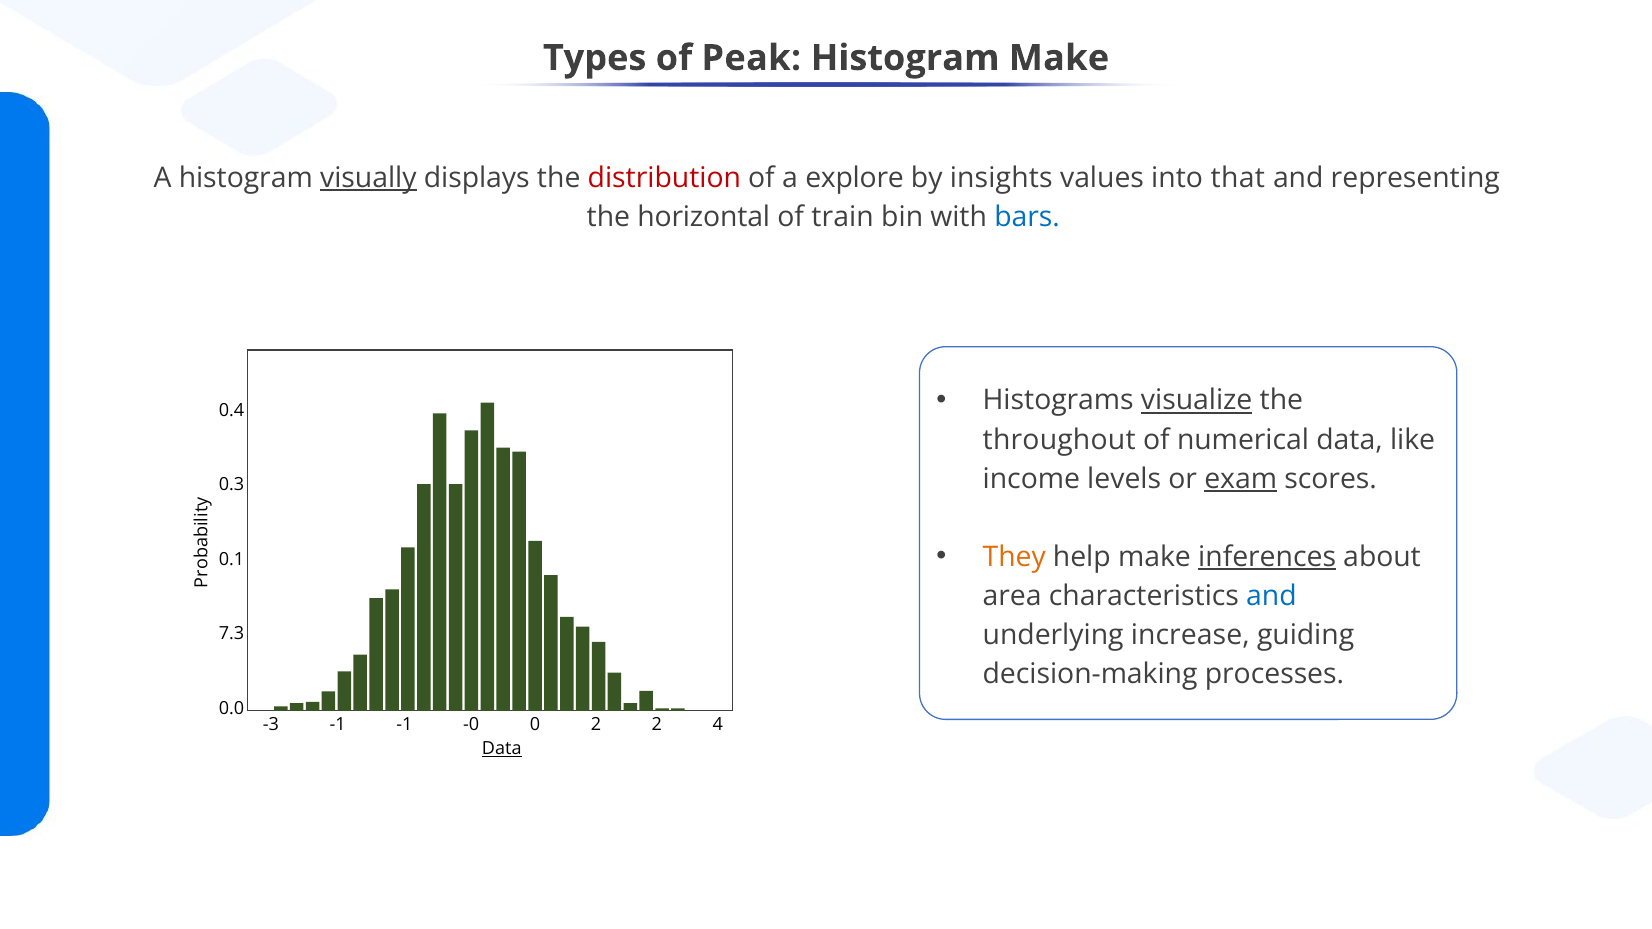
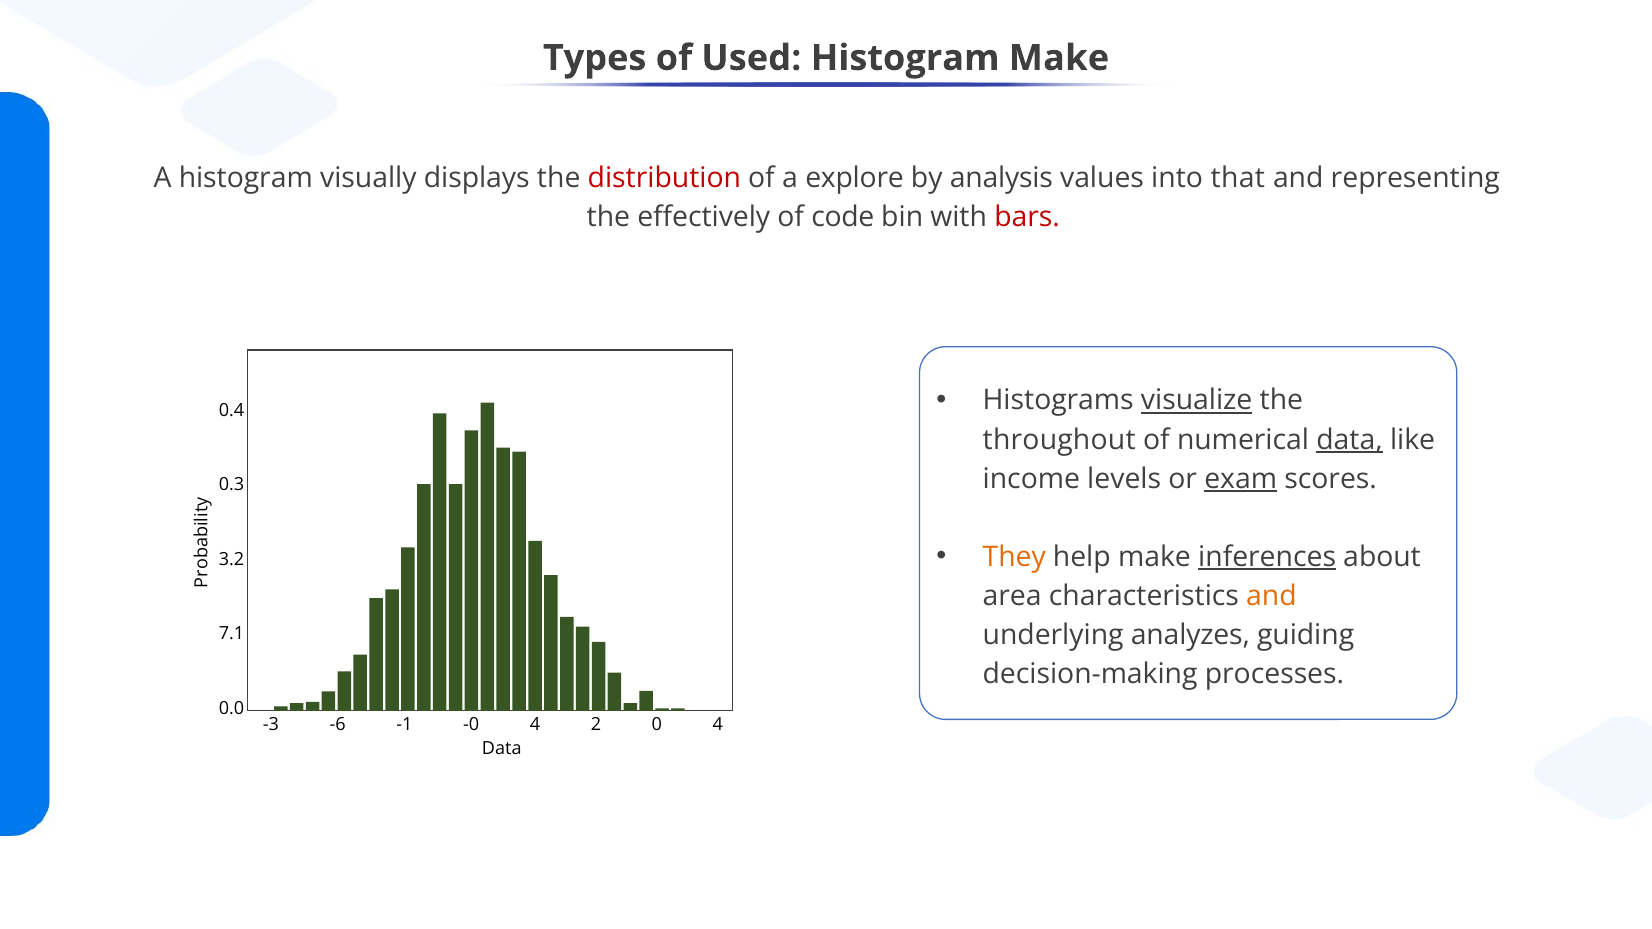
Peak: Peak -> Used (751, 58)
visually underline: present -> none (368, 178)
insights: insights -> analysis (1001, 178)
horizontal: horizontal -> effectively (704, 217)
train: train -> code (843, 217)
bars colour: blue -> red (1027, 217)
data underline: none -> present (1350, 440)
0.1: 0.1 -> 3.2 (231, 559)
and colour: blue -> orange (1271, 596)
increase: increase -> analyzes (1190, 636)
7.3: 7.3 -> 7.1 (231, 634)
-3 -1: -1 -> -6 (338, 724)
-0 0: 0 -> 4 (535, 724)
2 2: 2 -> 0 (657, 724)
Data underline: present -> none (502, 749)
